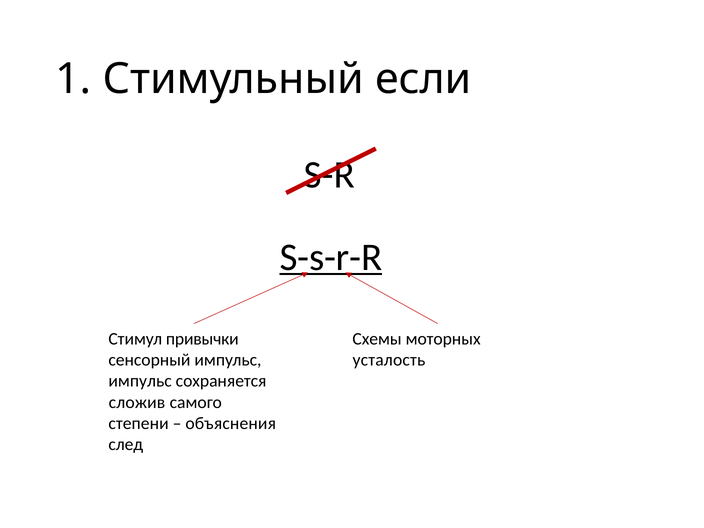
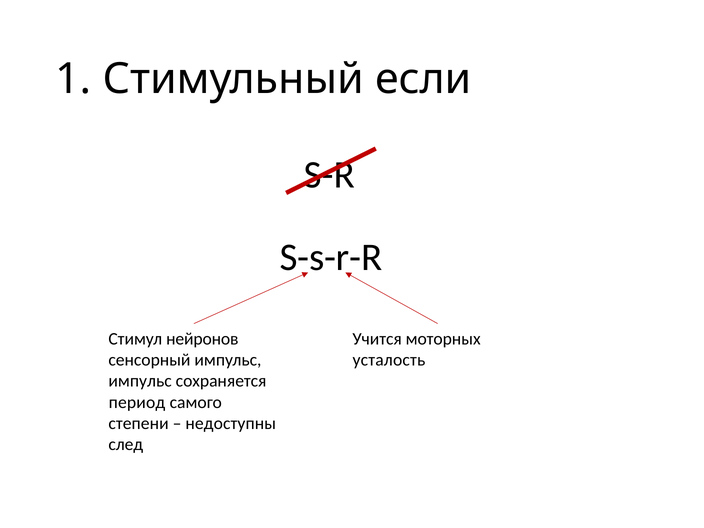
S-s-r-R underline: present -> none (331, 257)
привычки: привычки -> нейронов (202, 339)
Схемы: Схемы -> Учится (377, 339)
сложив: сложив -> период (137, 402)
объяснения: объяснения -> недоступны (231, 423)
